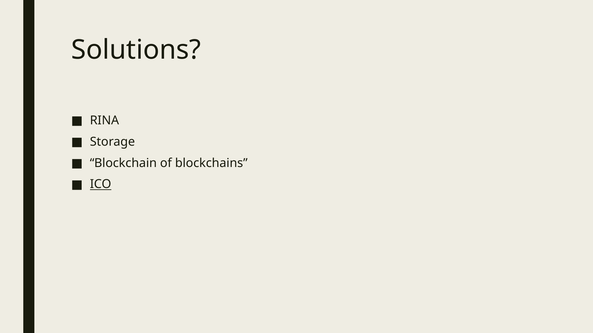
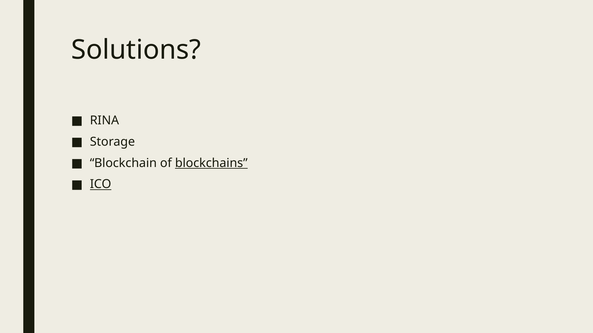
blockchains underline: none -> present (211, 163)
